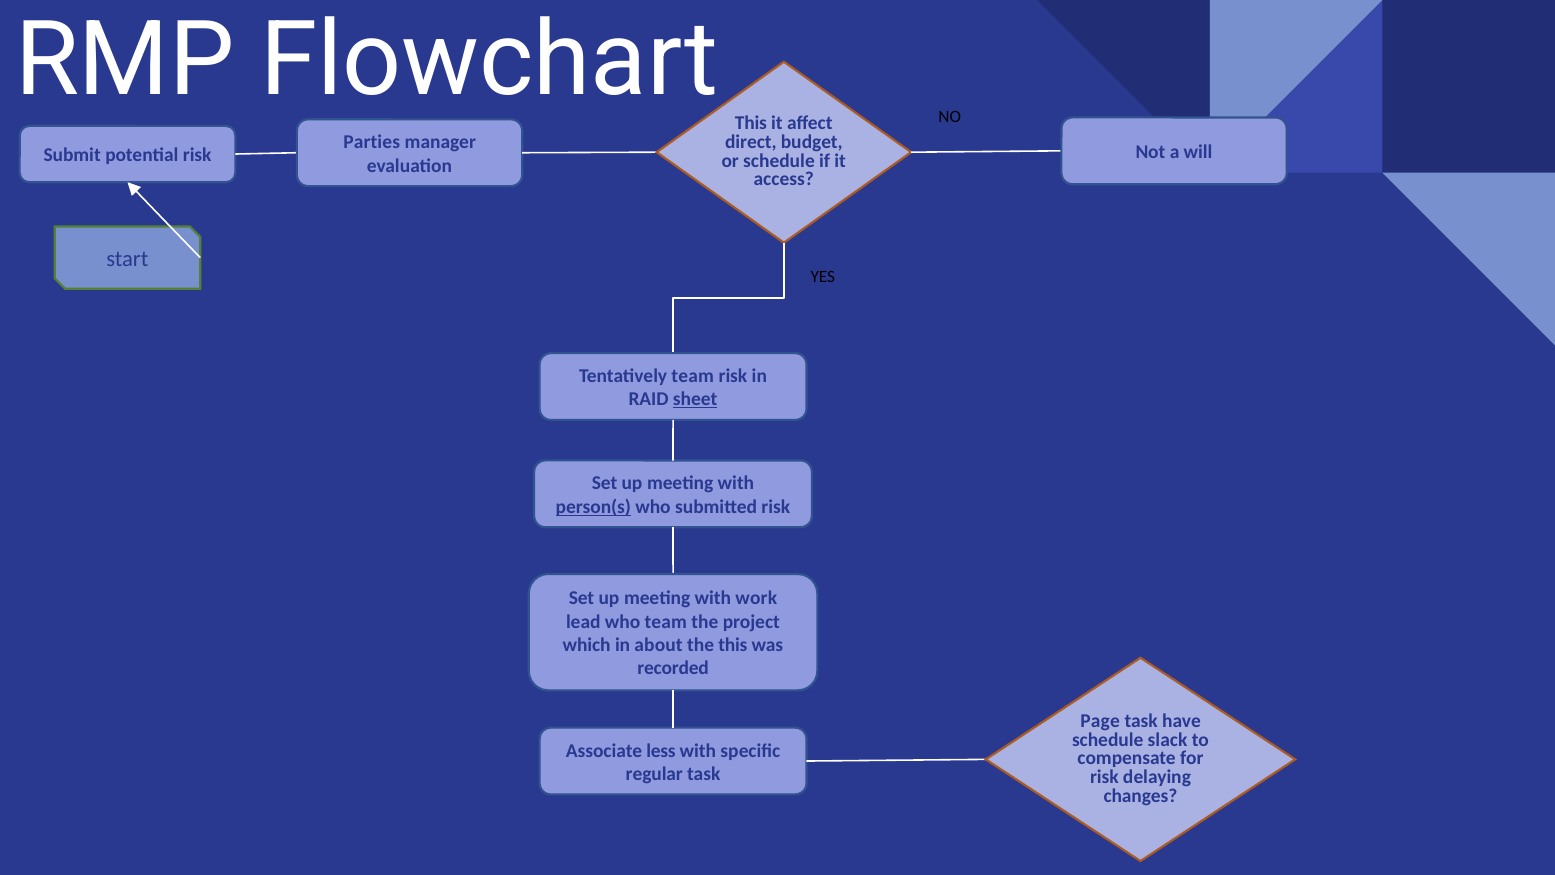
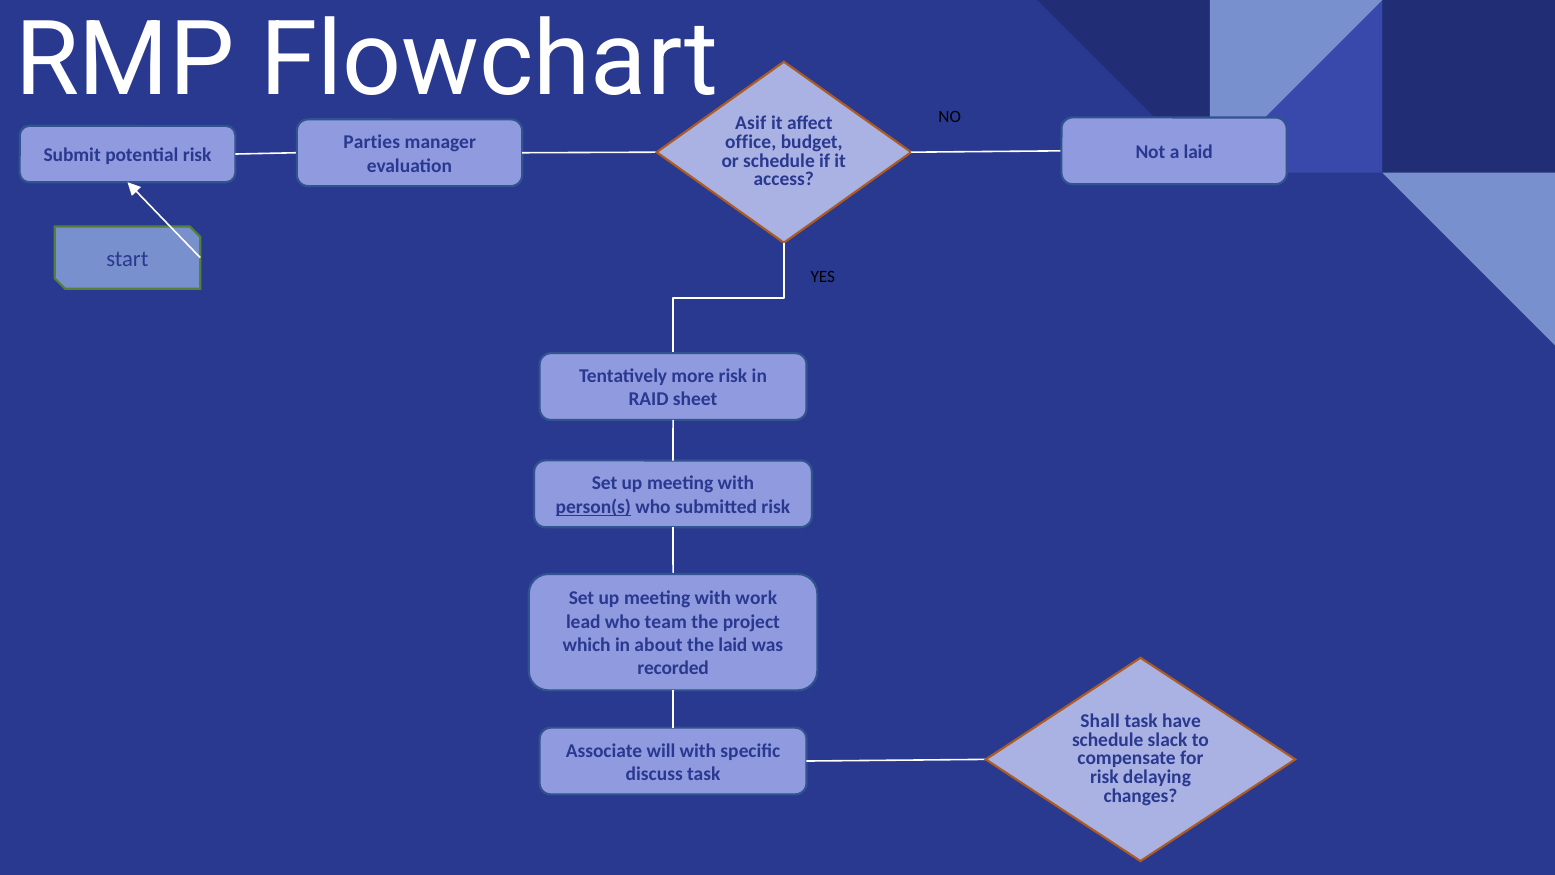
This: This -> Asif (751, 123)
direct: direct -> office (751, 142)
a will: will -> laid (1198, 152)
Tentatively team: team -> more (693, 376)
sheet underline: present -> none (695, 399)
the this: this -> laid (733, 645)
Page: Page -> Shall (1100, 721)
less: less -> will (661, 750)
regular: regular -> discuss (654, 774)
